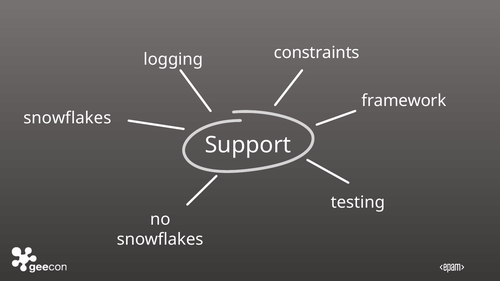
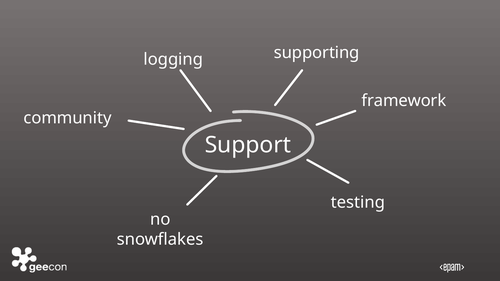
constraints: constraints -> supporting (317, 53)
snowflakes: snowflakes -> community (68, 118)
